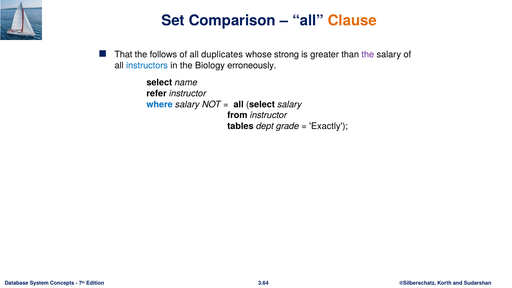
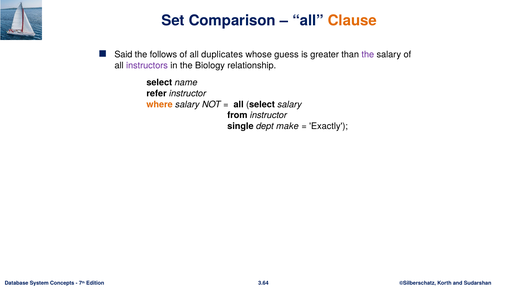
That: That -> Said (123, 55)
strong: strong -> guess (286, 55)
instructors colour: blue -> purple (147, 65)
erroneously: erroneously -> relationship (252, 65)
where colour: blue -> orange (160, 104)
tables: tables -> single (240, 126)
grade: grade -> make (287, 126)
